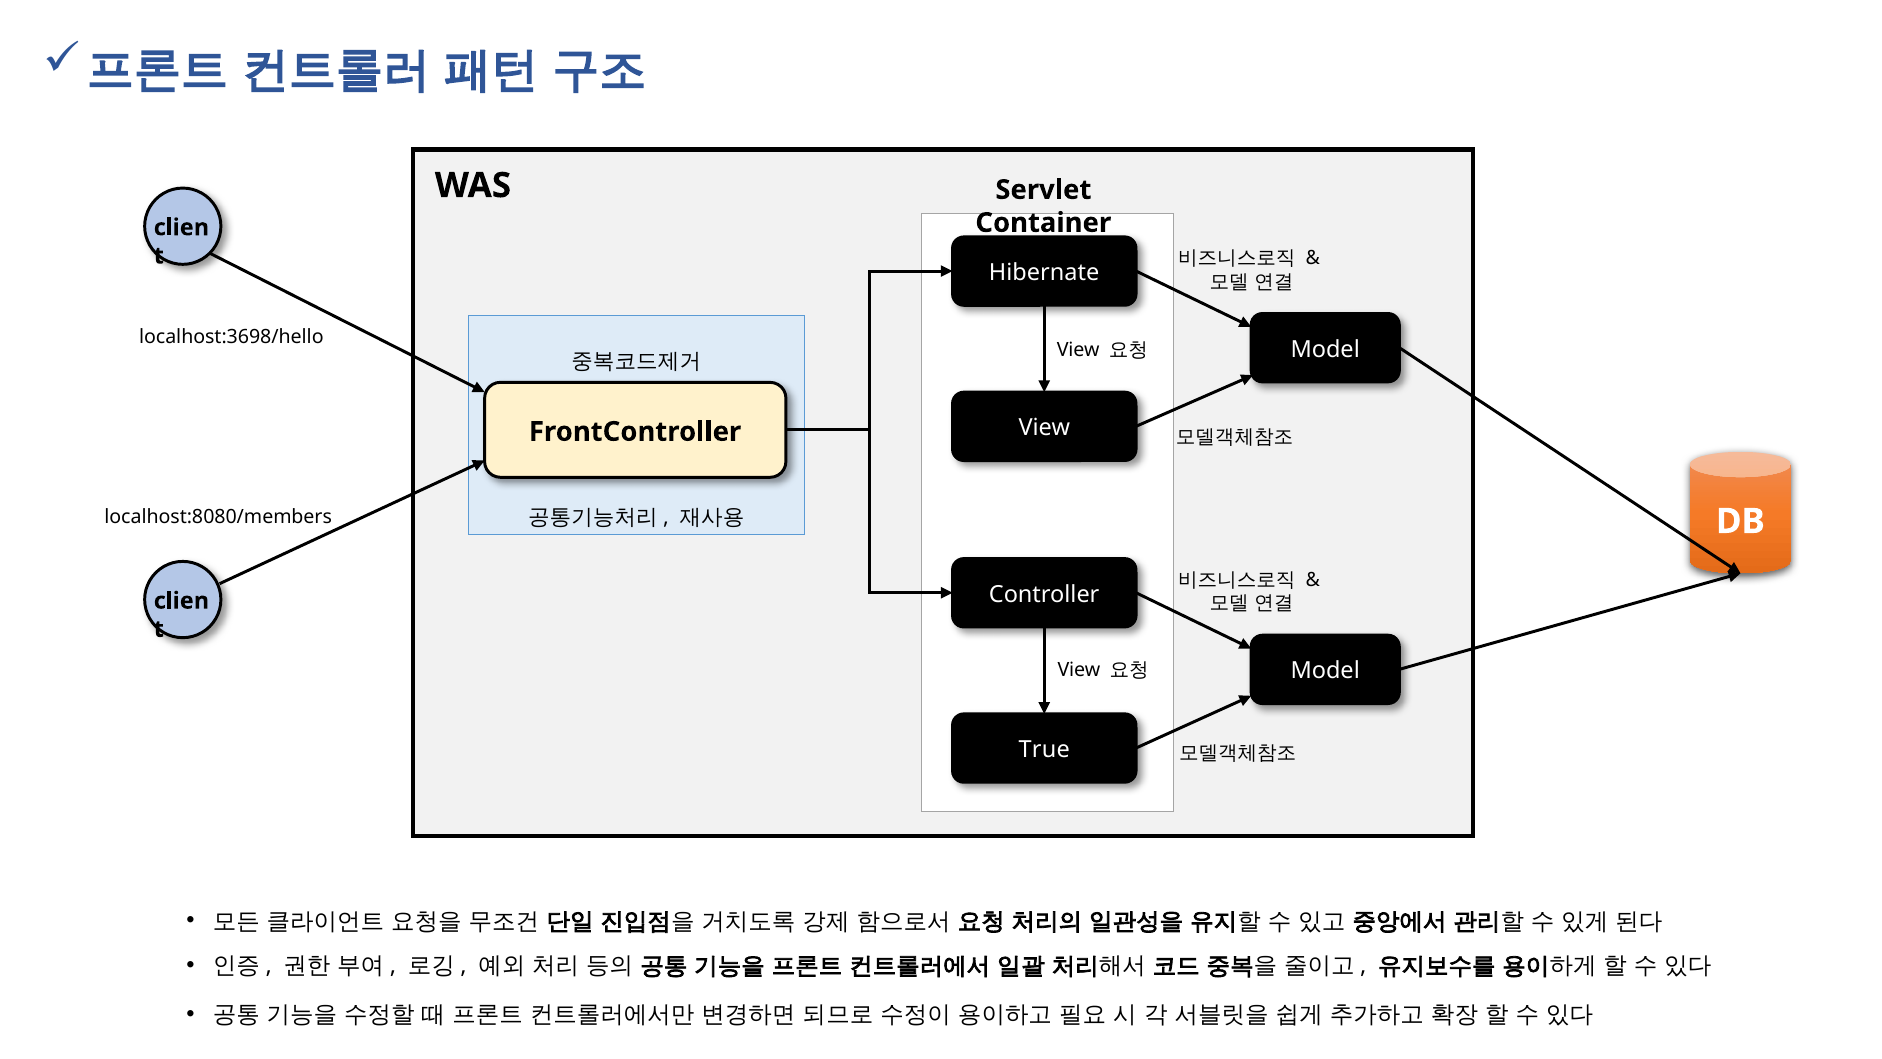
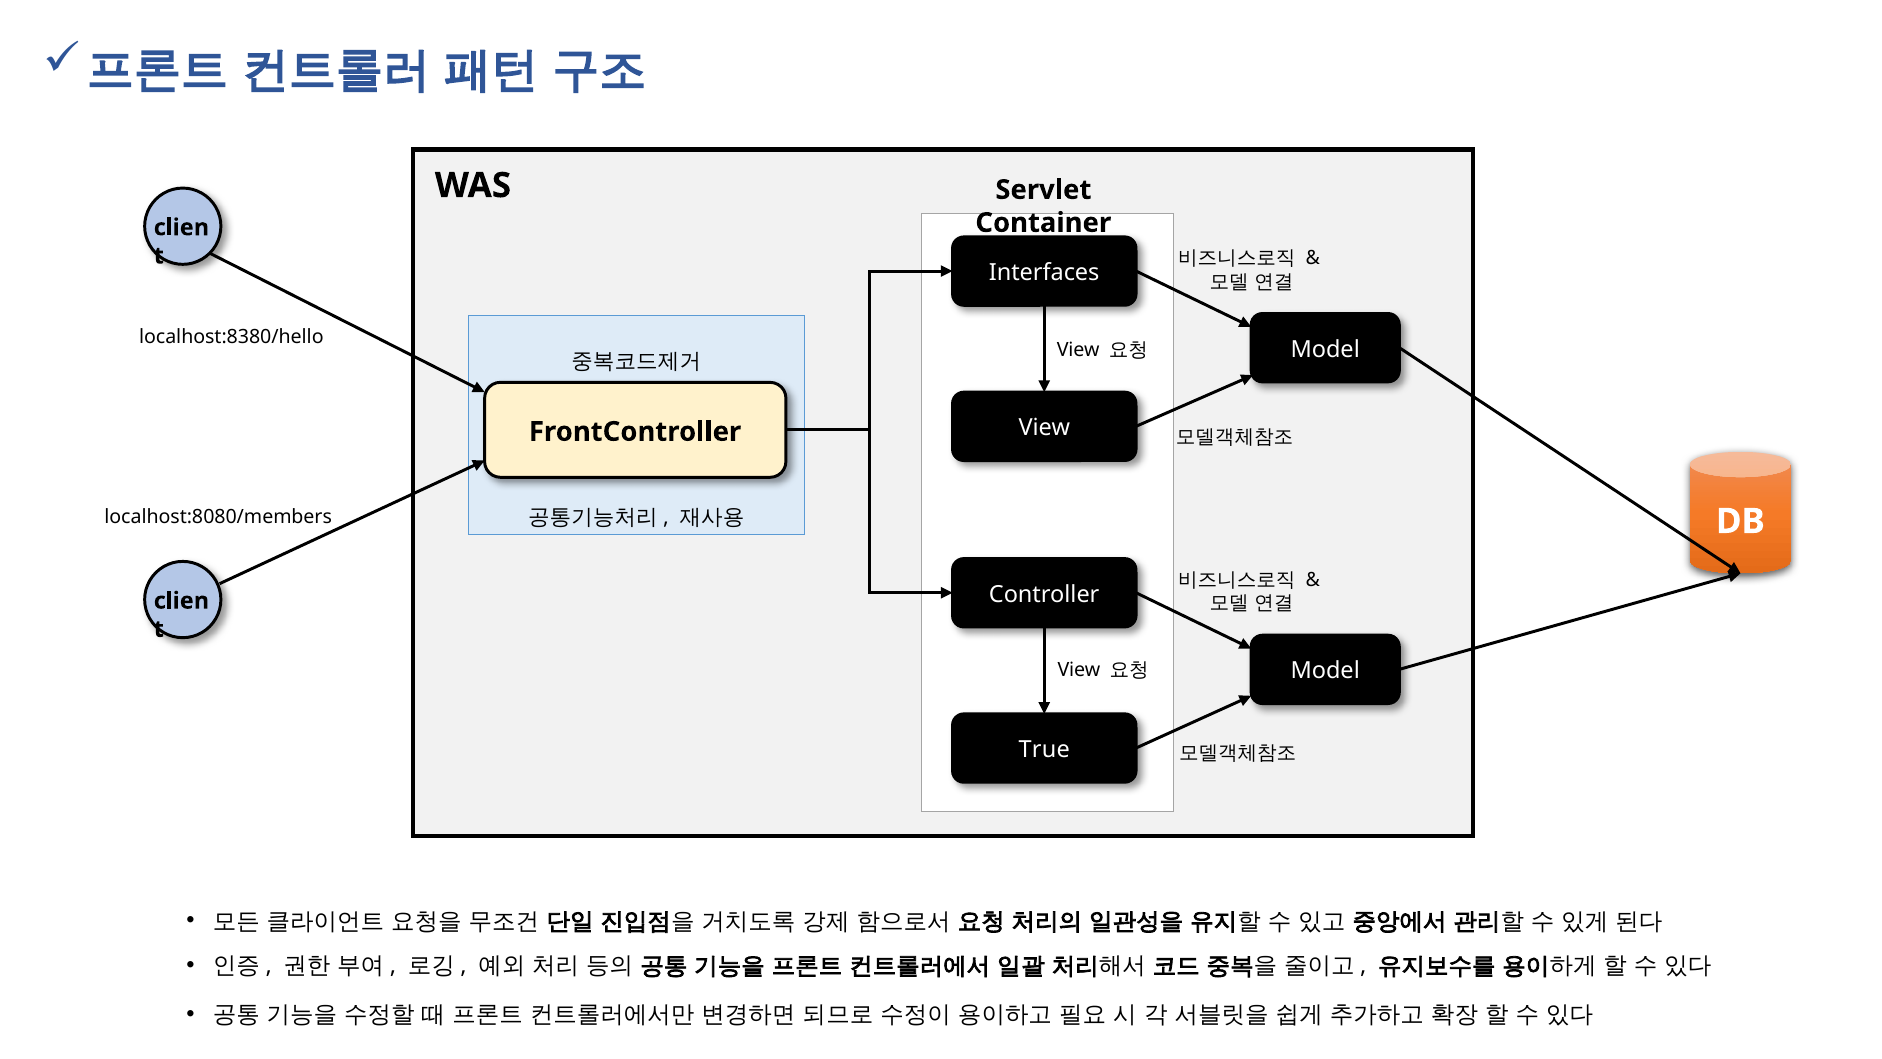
Hibernate: Hibernate -> Interfaces (1044, 273)
localhost:3698/hello: localhost:3698/hello -> localhost:8380/hello (231, 336)
